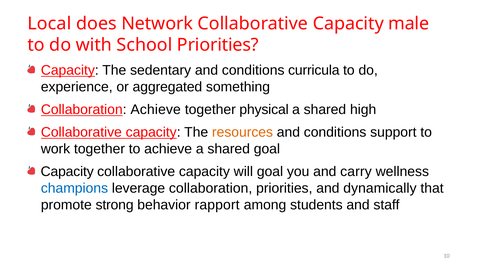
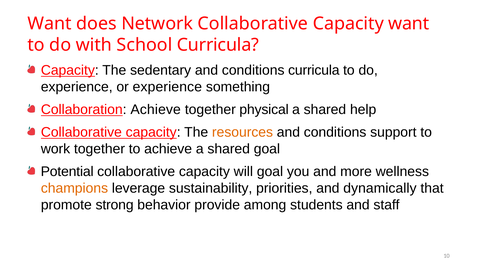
Local: Local -> Want (50, 24)
Capacity male: male -> want (409, 24)
School Priorities: Priorities -> Curricula (218, 45)
or aggregated: aggregated -> experience (167, 87)
high: high -> help (363, 110)
Capacity: Capacity -> Potential (67, 172)
carry: carry -> more (356, 172)
champions colour: blue -> orange (74, 189)
leverage collaboration: collaboration -> sustainability (211, 189)
rapport: rapport -> provide (217, 205)
